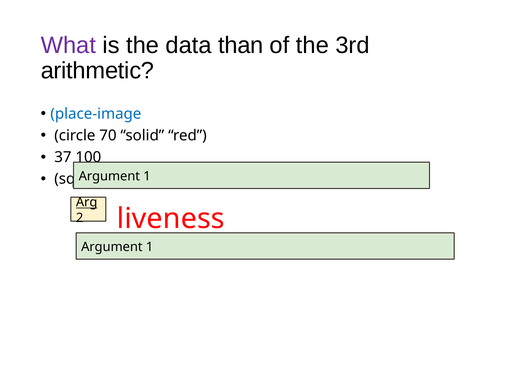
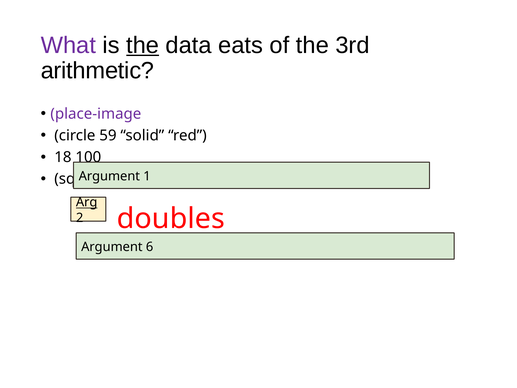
the underline: none -> present (143, 45)
than: than -> eats (241, 45)
place-image colour: blue -> purple (96, 114)
70: 70 -> 59 (108, 136)
37: 37 -> 18 (63, 157)
liveness: liveness -> doubles (171, 219)
1: 1 -> 6 (150, 247)
